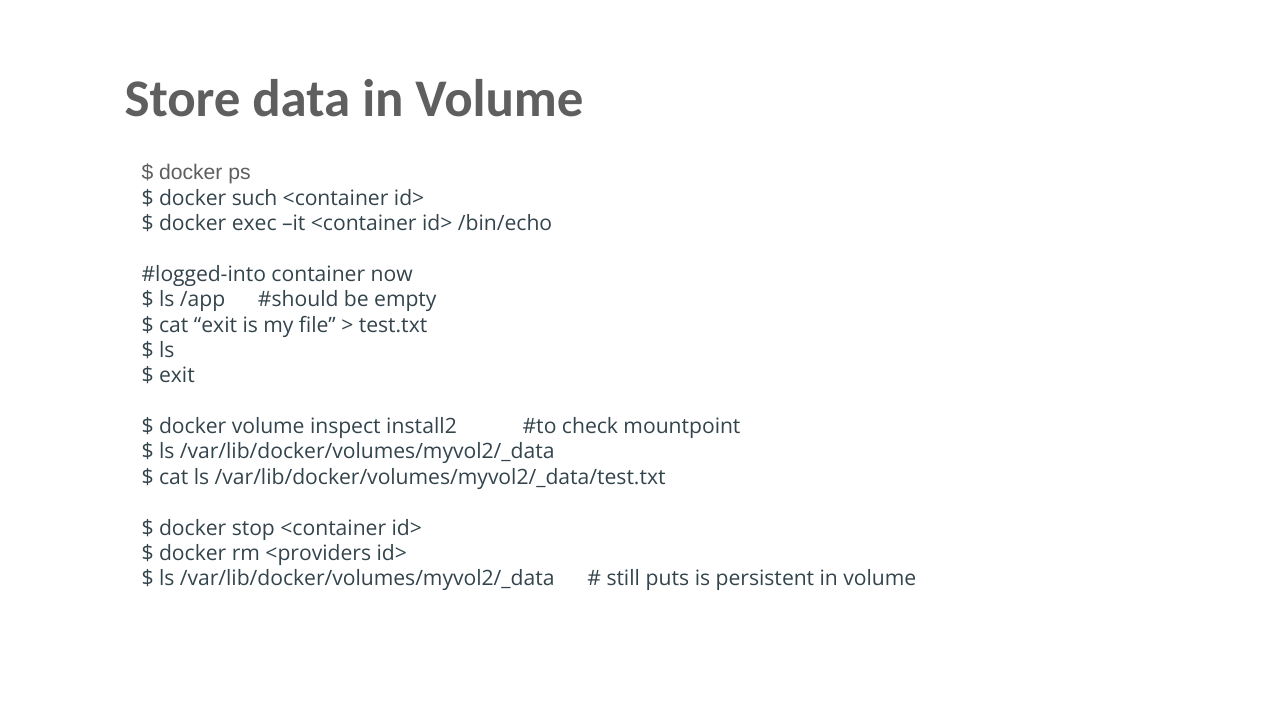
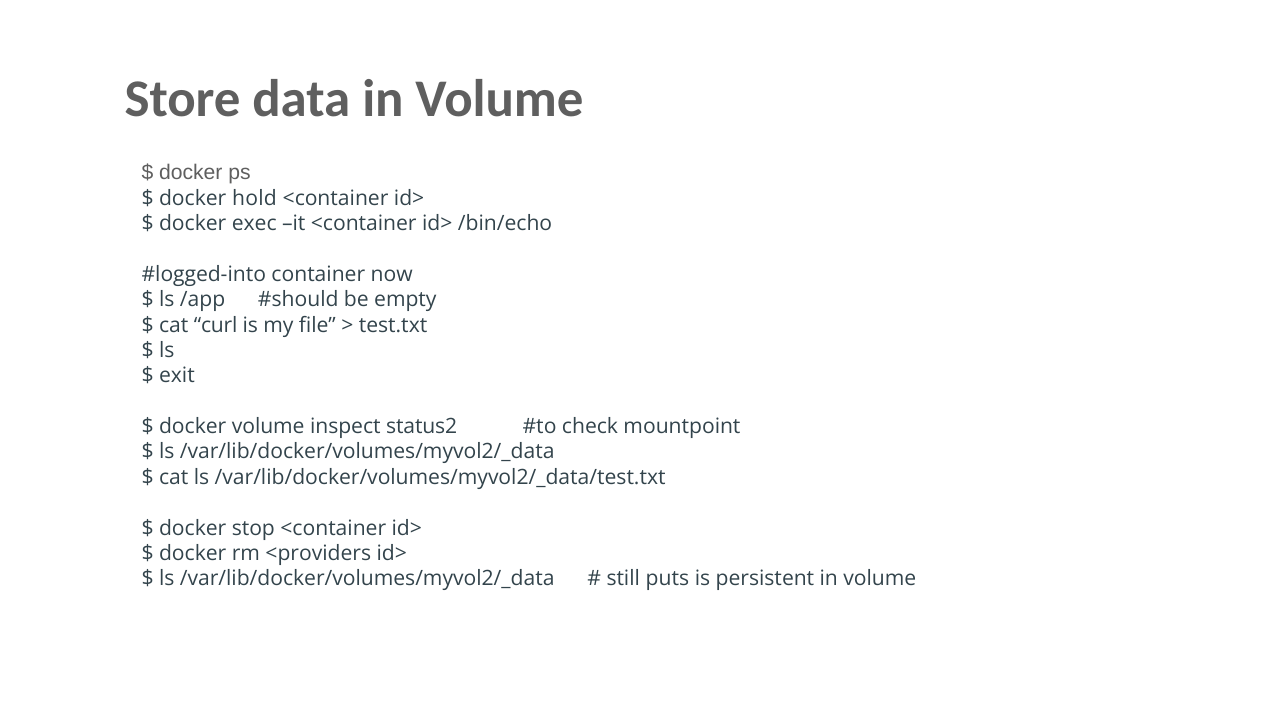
such: such -> hold (254, 198)
cat exit: exit -> curl (216, 325)
install2: install2 -> status2 (422, 427)
